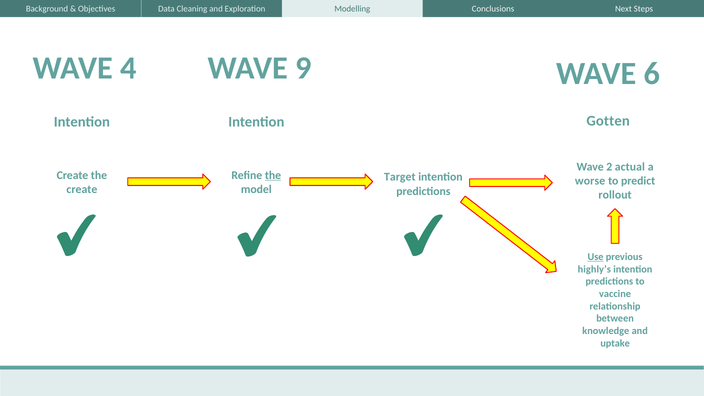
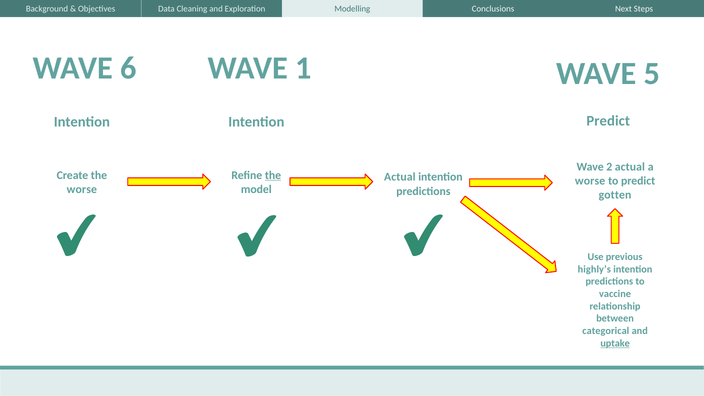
4: 4 -> 6 (129, 68)
9: 9 -> 1 (303, 68)
6: 6 -> 5 (652, 73)
Intention Gotten: Gotten -> Predict (608, 121)
Target: Target -> Actual (400, 177)
create: create -> worse (82, 189)
rollout: rollout -> gotten (615, 195)
Use underline: present -> none (596, 257)
knowledge: knowledge -> categorical (606, 331)
uptake underline: none -> present (615, 343)
